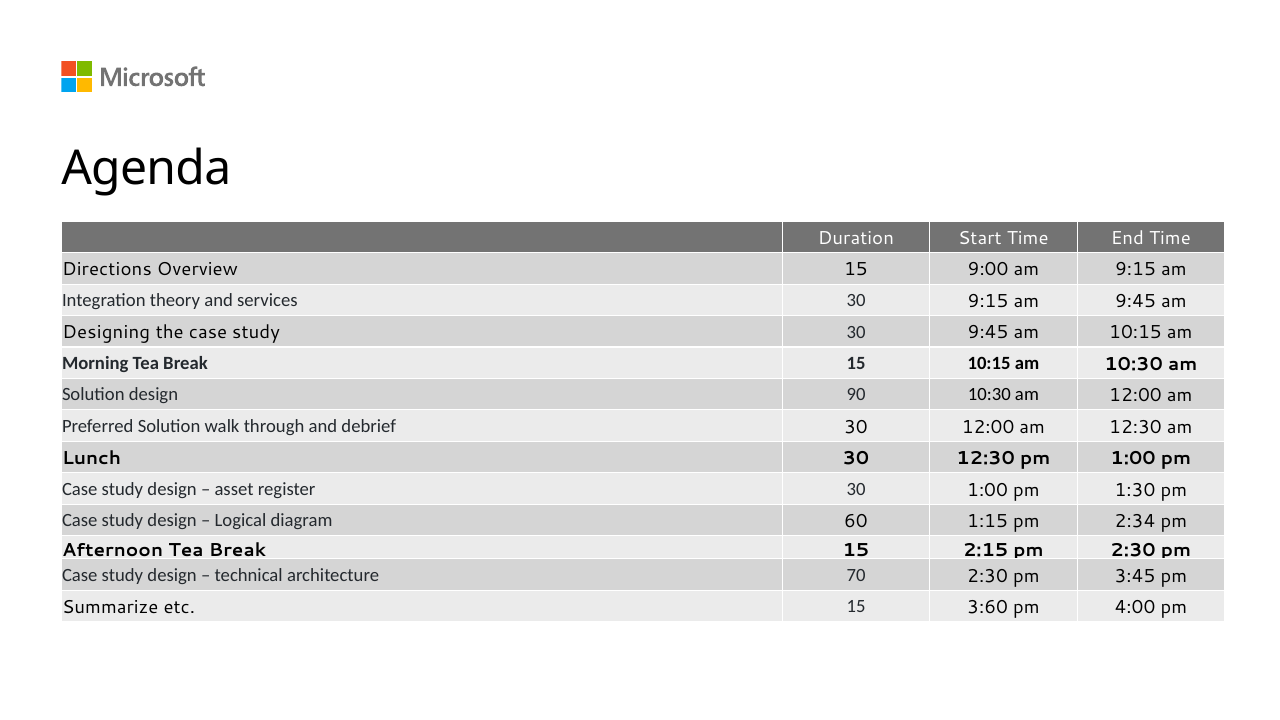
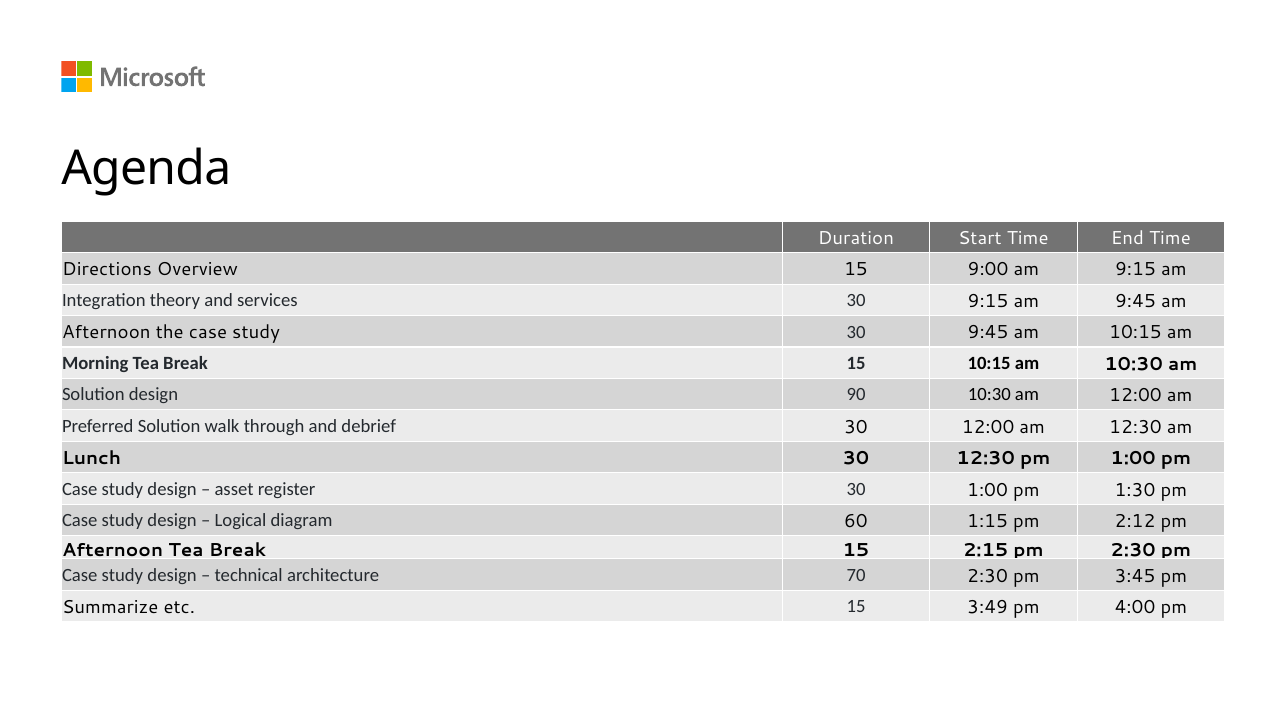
Designing: Designing -> Afternoon (106, 333)
2:34: 2:34 -> 2:12 (1135, 521)
3:60: 3:60 -> 3:49 (988, 607)
